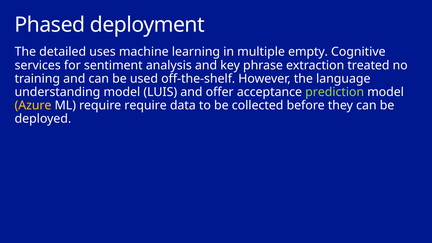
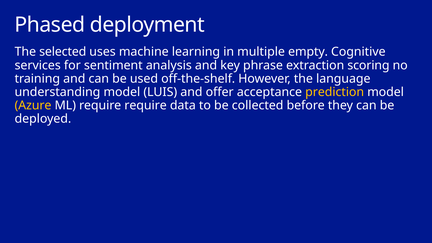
detailed: detailed -> selected (63, 52)
treated: treated -> scoring (368, 65)
prediction colour: light green -> yellow (335, 92)
